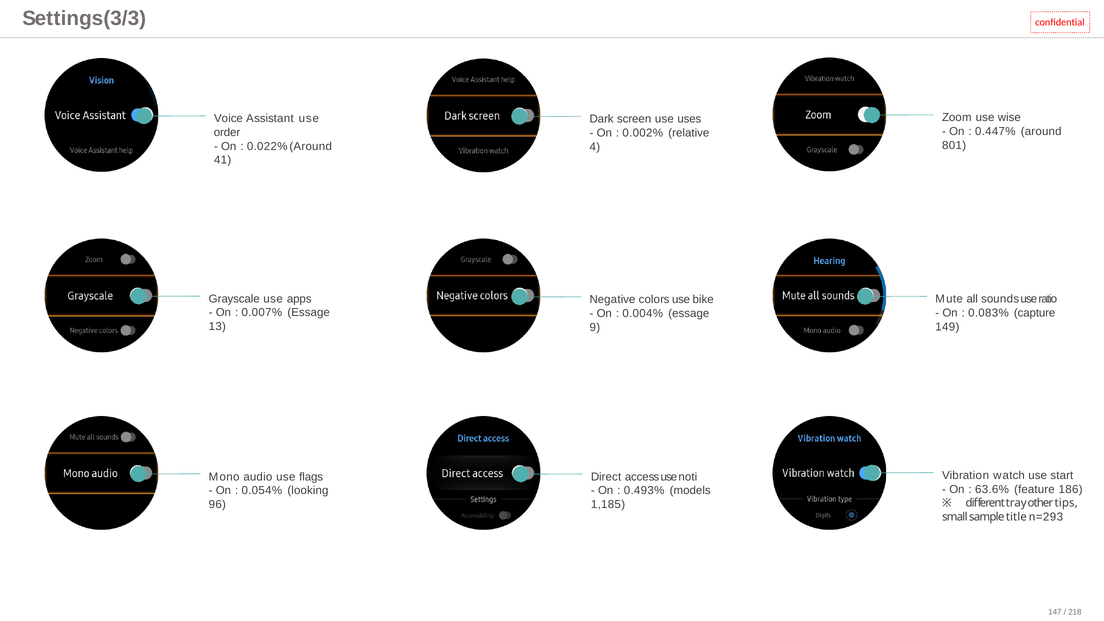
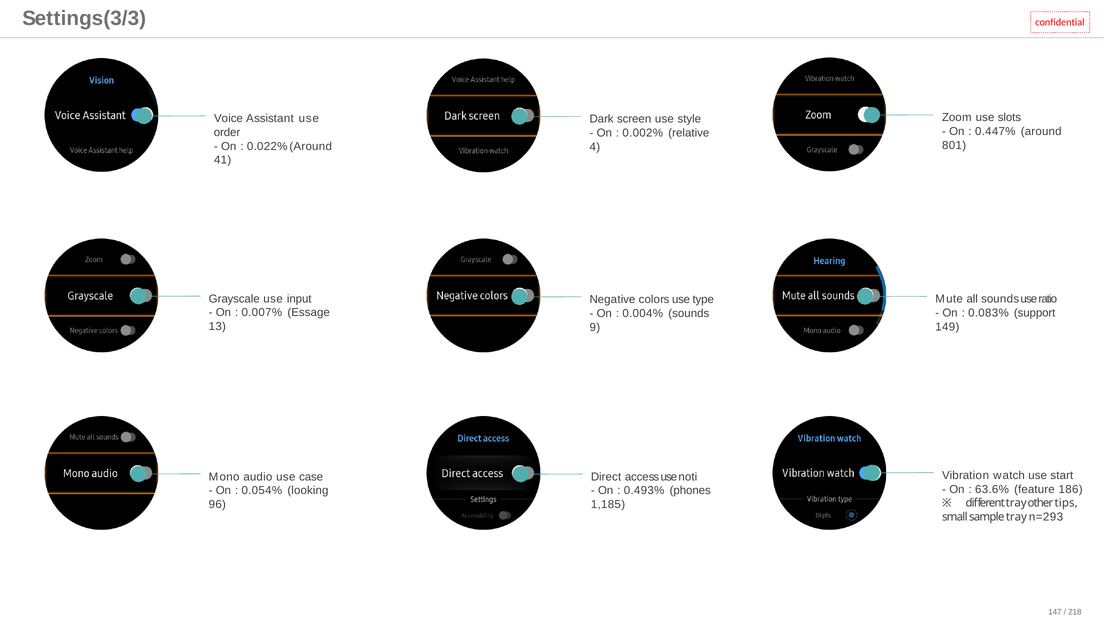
wise: wise -> slots (1009, 118)
uses: uses -> style (689, 119)
apps: apps -> input (299, 299)
bike: bike -> type (703, 300)
capture: capture -> support (1035, 313)
0.004% essage: essage -> sounds (689, 313)
flags: flags -> case (311, 477)
models: models -> phones (690, 491)
sample title: title -> tray (1016, 517)
